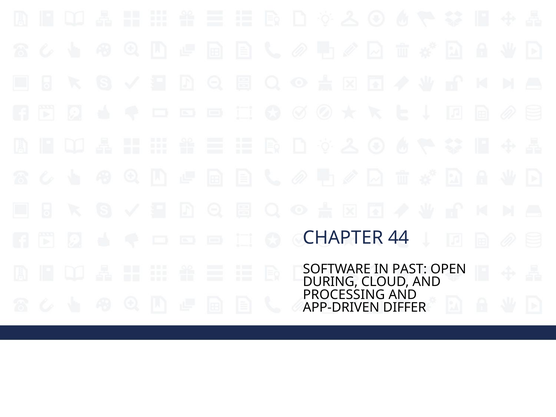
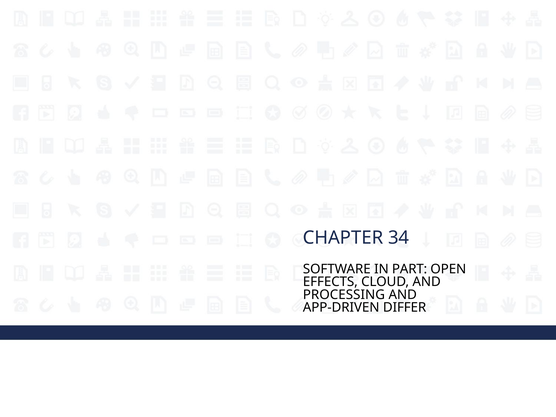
44: 44 -> 34 (399, 238)
PAST: PAST -> PART (410, 269)
DURING: DURING -> EFFECTS (330, 282)
